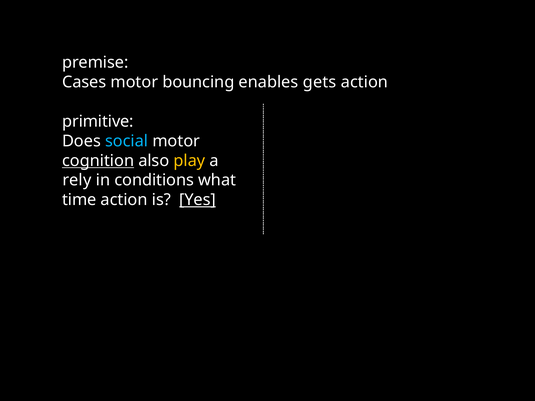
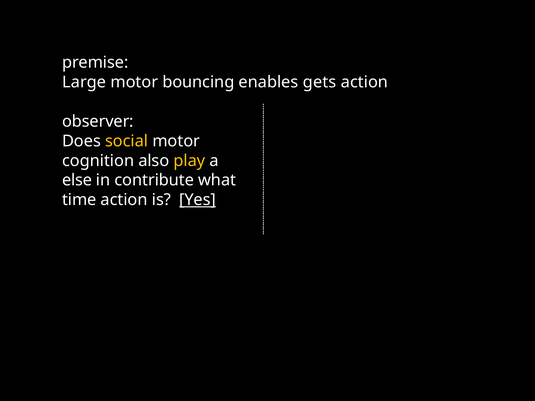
Cases: Cases -> Large (84, 82)
primitive: primitive -> observer (98, 122)
social colour: light blue -> yellow (127, 141)
cognition underline: present -> none (98, 161)
rely: rely -> else (77, 180)
in conditions: conditions -> contribute (154, 180)
